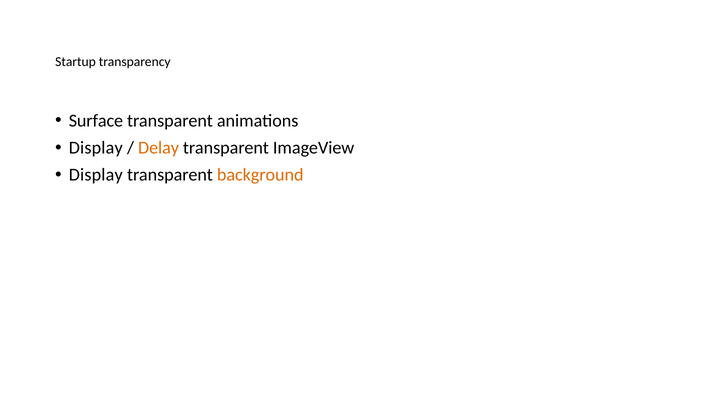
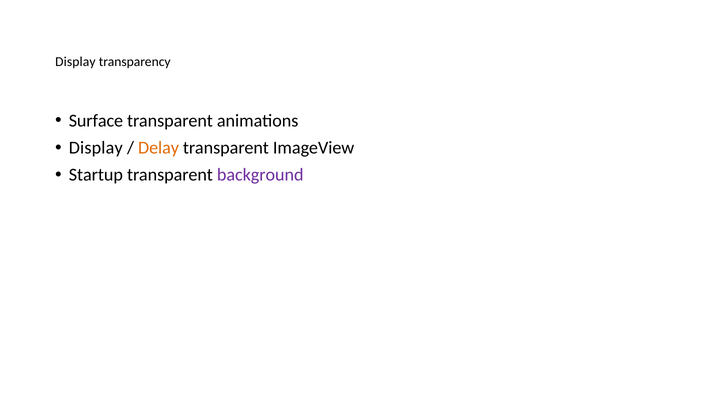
Startup: Startup -> Display (75, 62)
Display: Display -> Startup (96, 175)
background colour: orange -> purple (260, 175)
